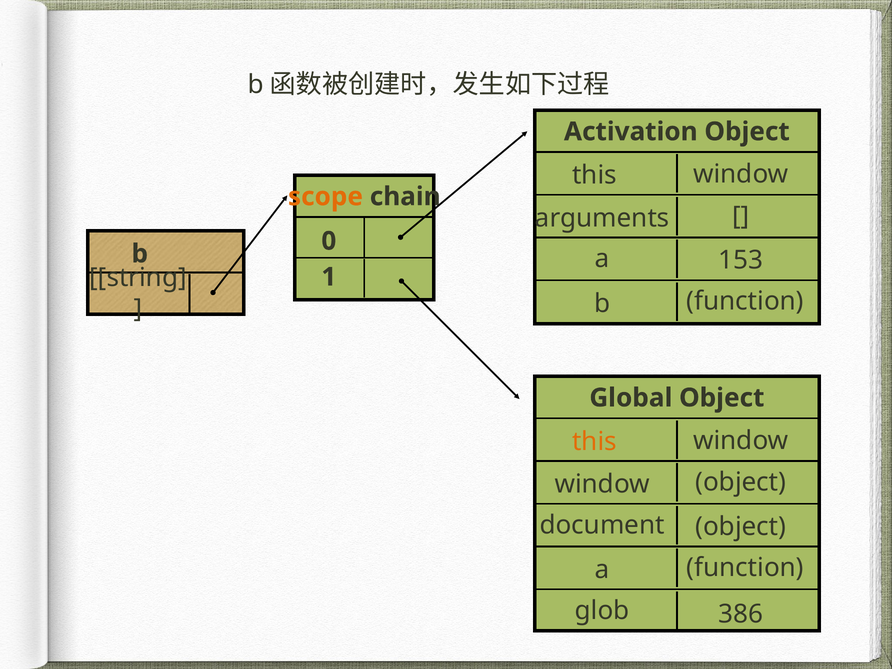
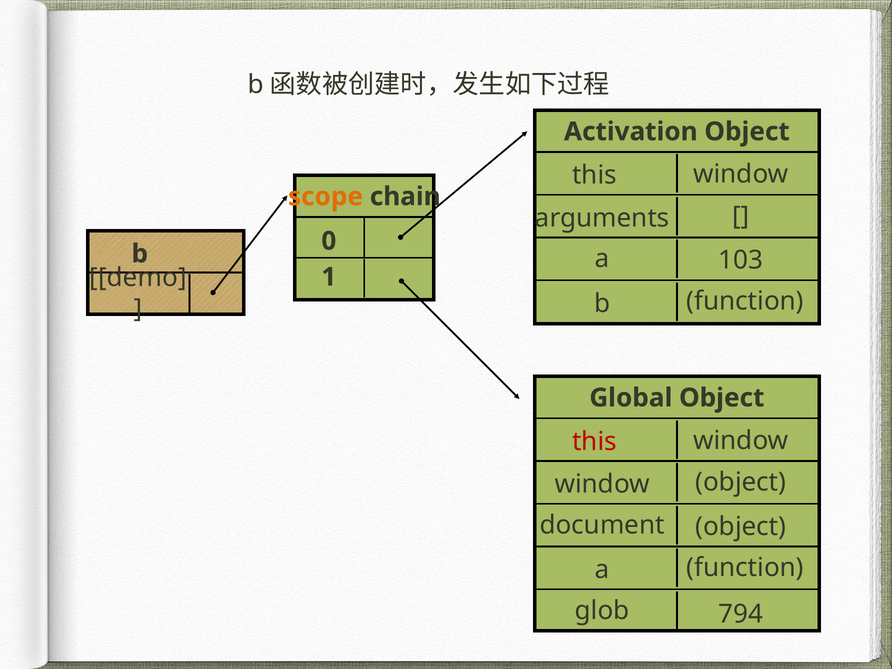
153: 153 -> 103 (741, 260)
string: string -> demo (138, 277)
this colour: orange -> red (594, 441)
386: 386 -> 794 (741, 614)
